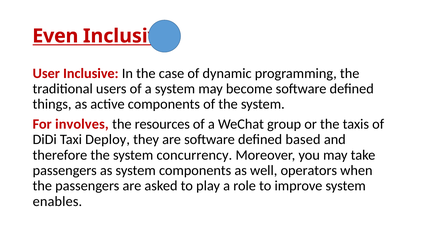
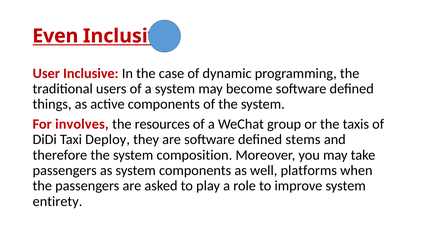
based: based -> stems (303, 139)
concurrency: concurrency -> composition (194, 155)
operators: operators -> platforms (309, 170)
enables: enables -> entirety (57, 201)
